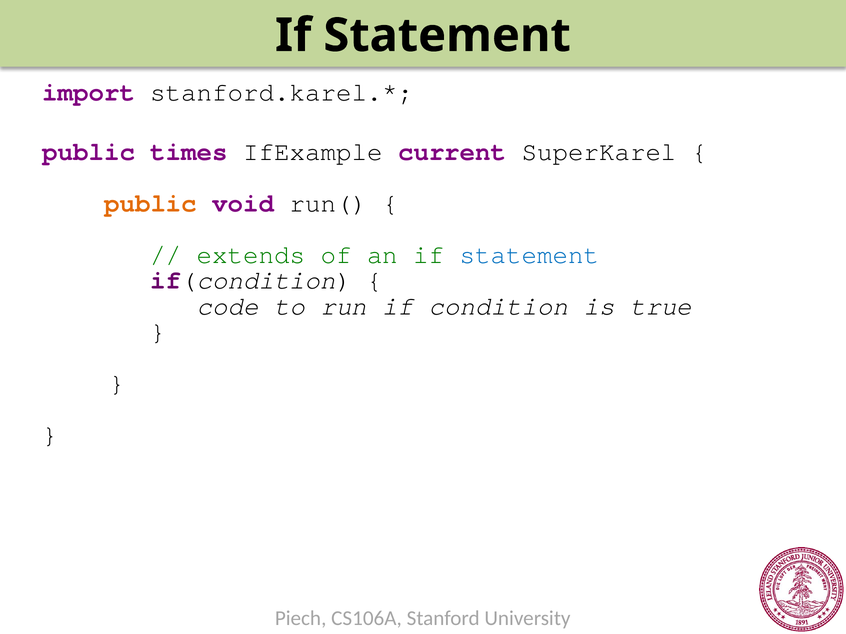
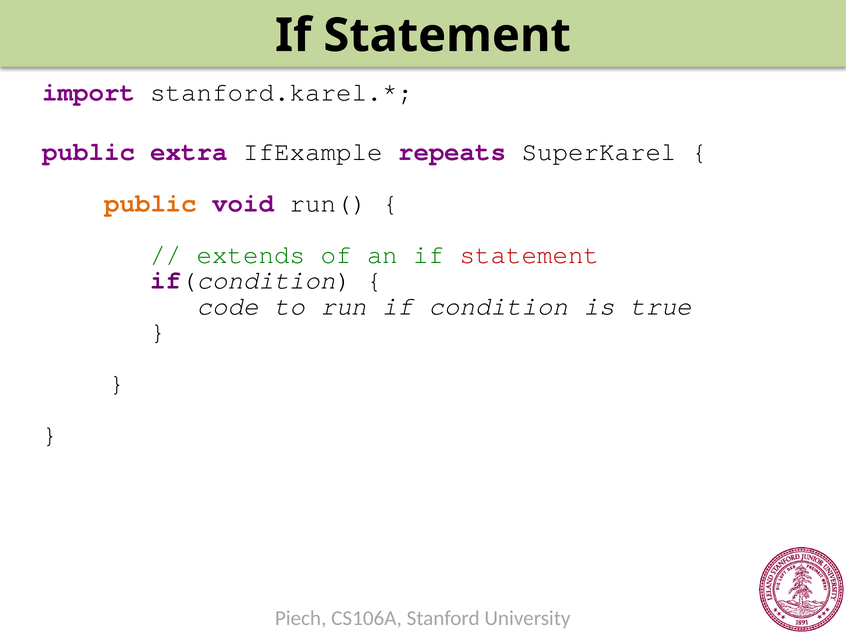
times: times -> extra (189, 152)
current: current -> repeats (452, 152)
statement colour: blue -> red (529, 255)
